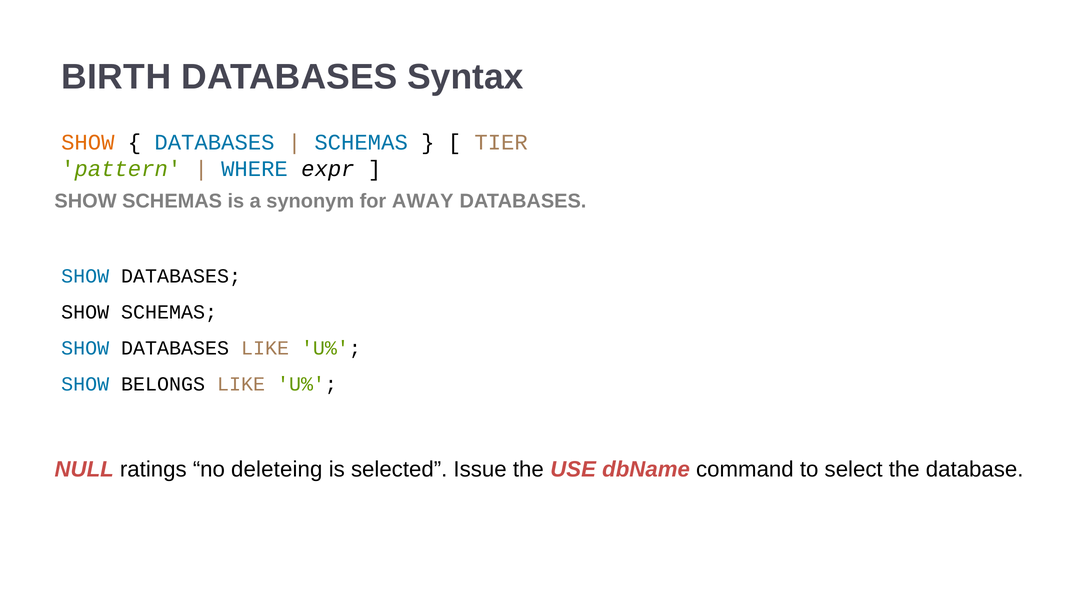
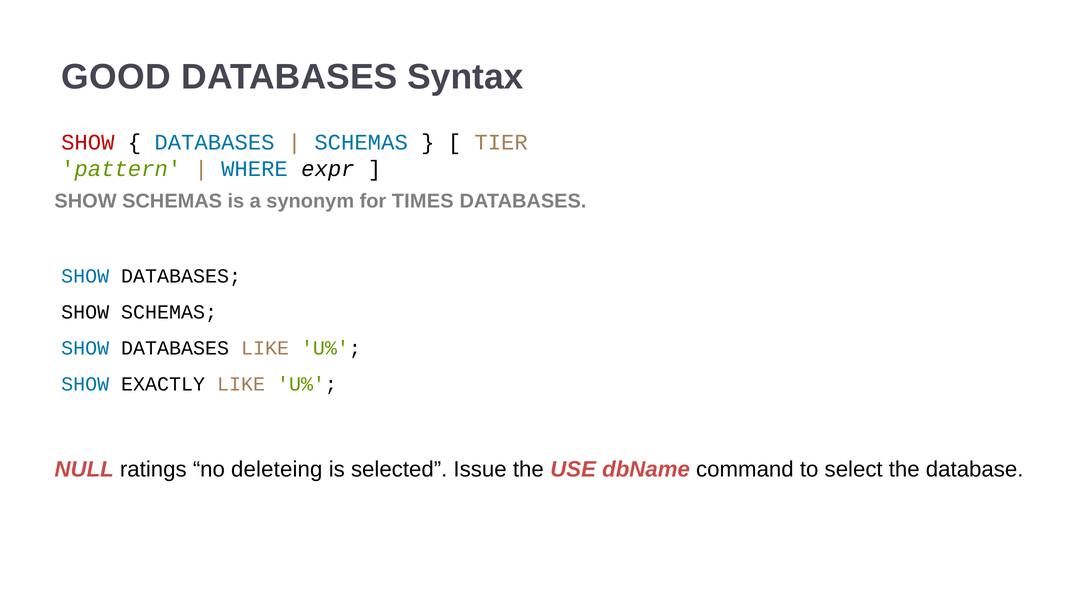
BIRTH: BIRTH -> GOOD (116, 77)
SHOW colour: orange -> red (88, 142)
AWAY: AWAY -> TIMES (423, 201)
BELONGS: BELONGS -> EXACTLY (163, 384)
